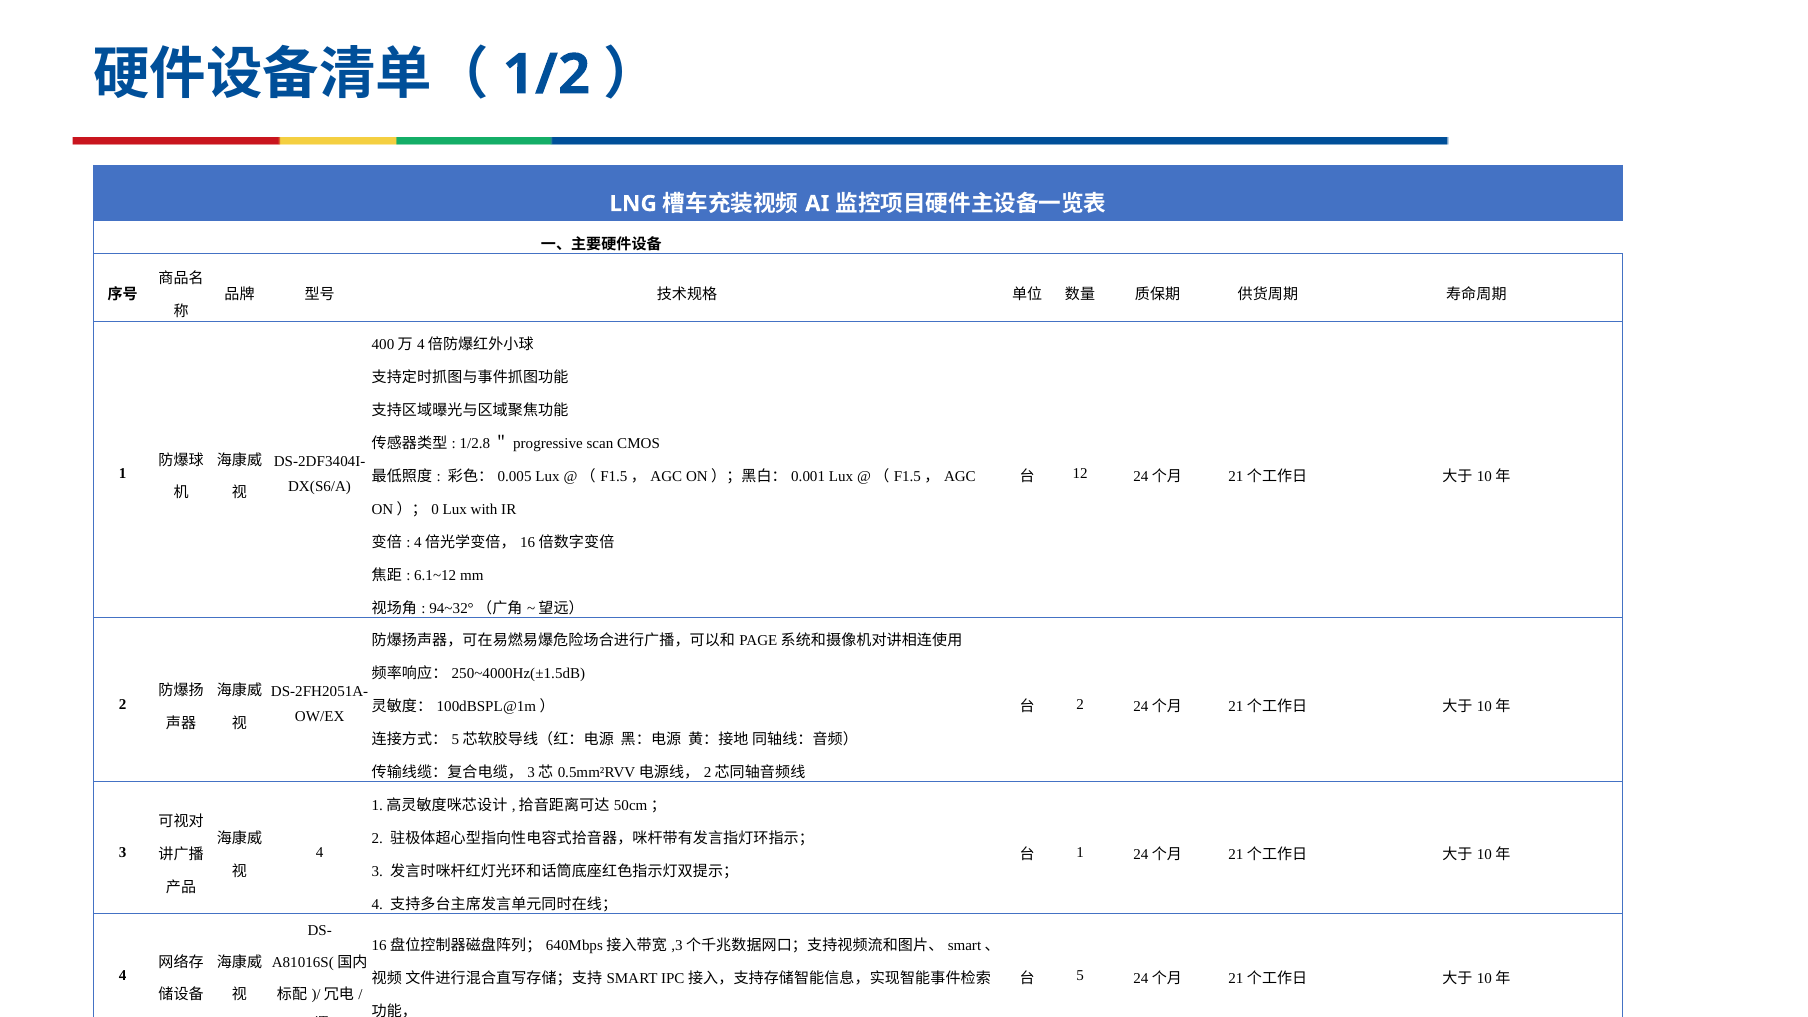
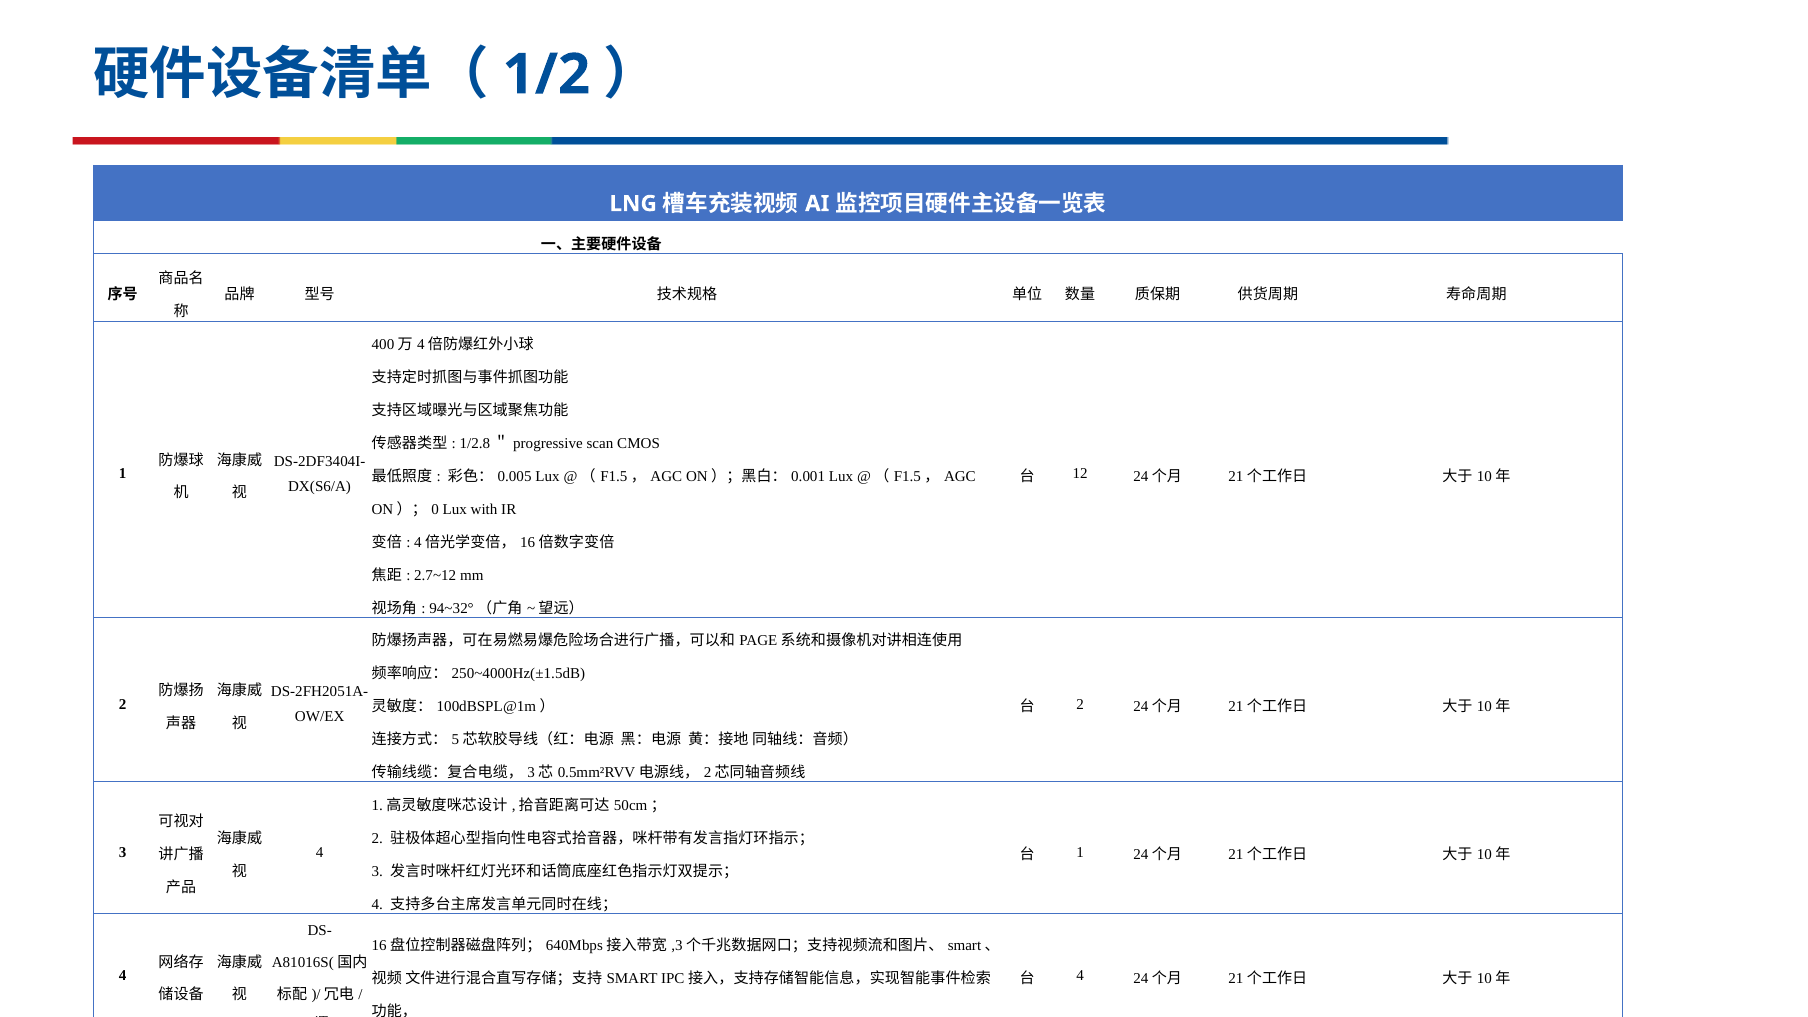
6.1~12: 6.1~12 -> 2.7~12 (435, 575)
5: 5 -> 4 (1080, 976)
